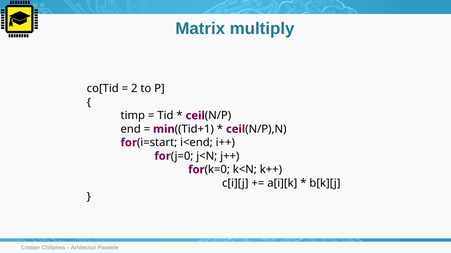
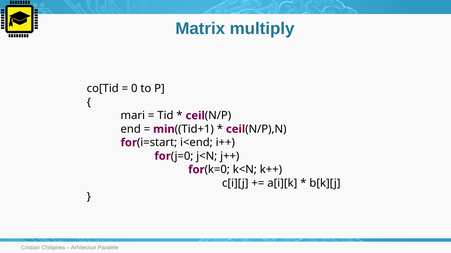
2: 2 -> 0 (134, 89)
timp: timp -> mari (133, 116)
